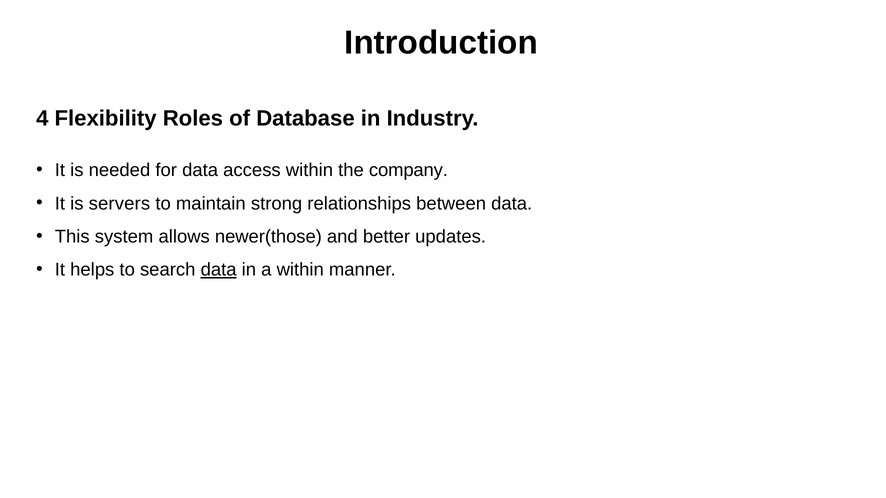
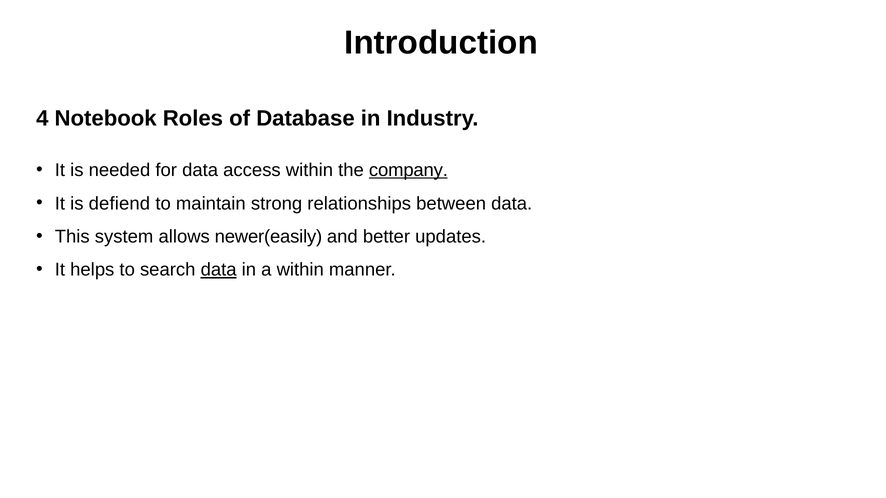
Flexibility: Flexibility -> Notebook (106, 119)
company underline: none -> present (408, 170)
servers: servers -> defiend (119, 204)
newer(those: newer(those -> newer(easily (268, 237)
